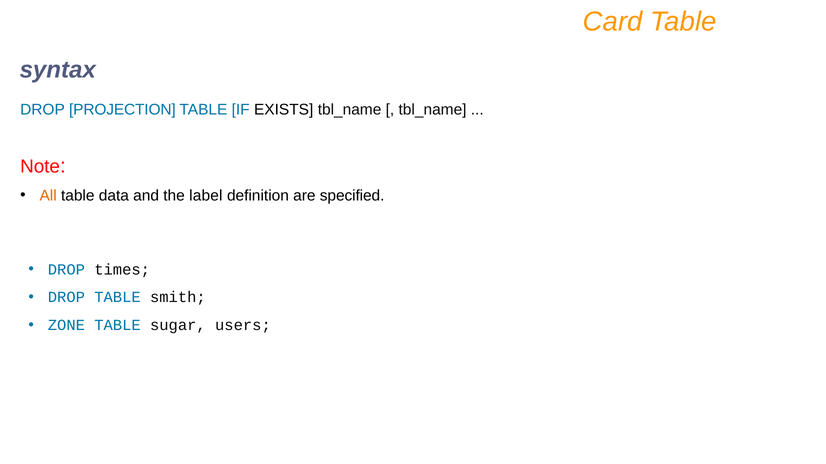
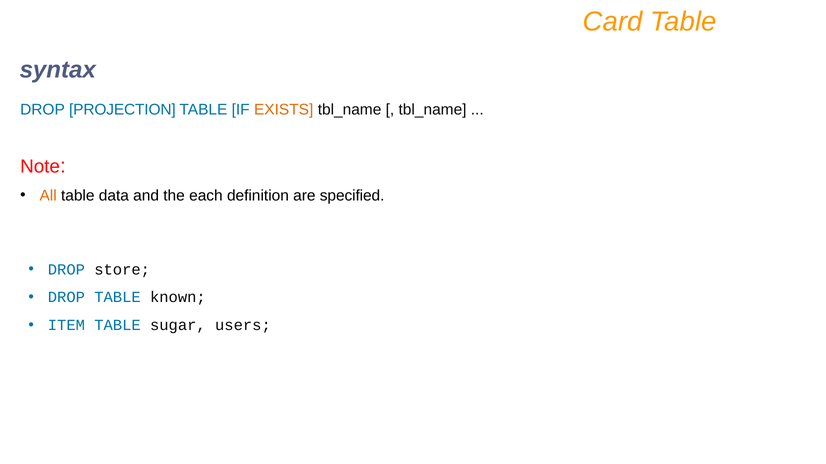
EXISTS colour: black -> orange (284, 110)
label: label -> each (206, 196)
times: times -> store (122, 270)
smith: smith -> known (178, 298)
ZONE: ZONE -> ITEM (66, 326)
